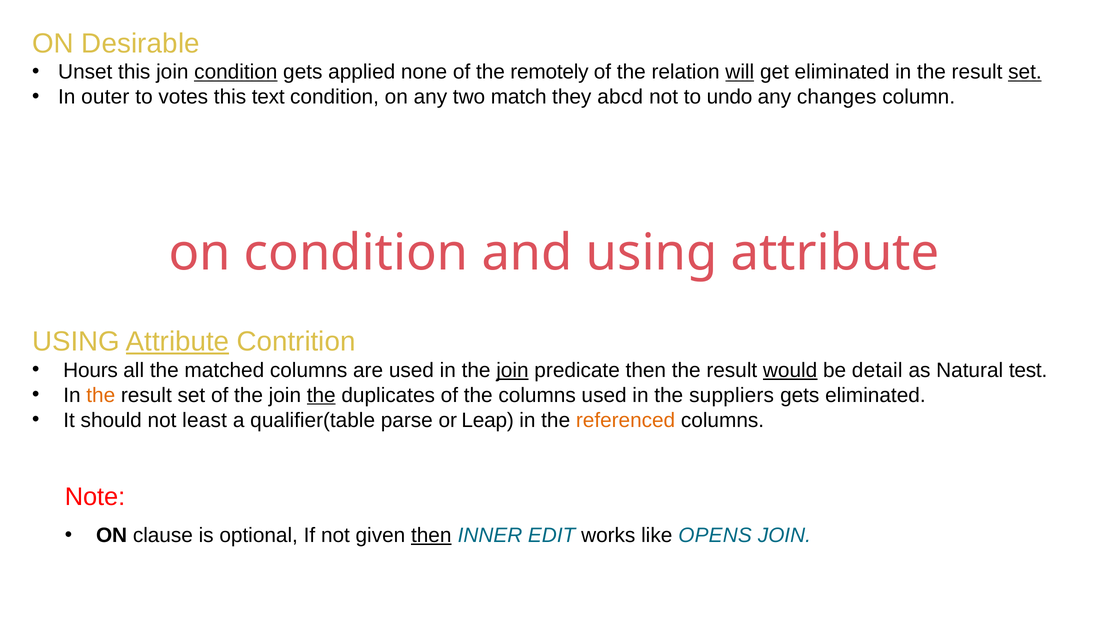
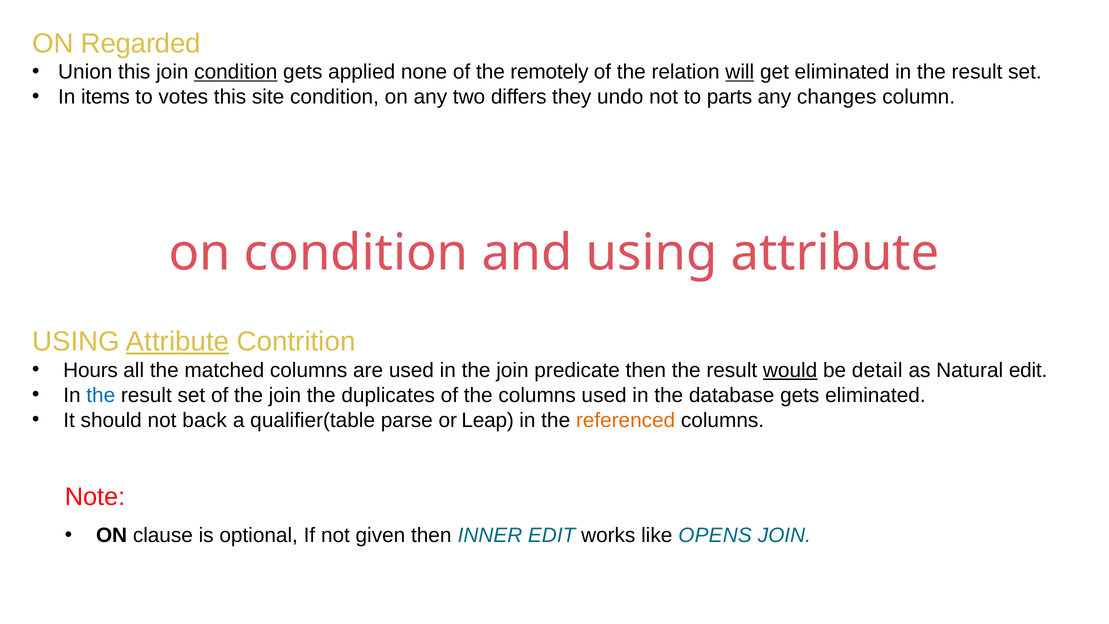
Desirable: Desirable -> Regarded (141, 43)
Unset: Unset -> Union (85, 72)
set underline: present -> none (1025, 72)
outer: outer -> items (105, 97)
text: text -> site (268, 97)
match: match -> differs (519, 97)
abcd: abcd -> undo (620, 97)
undo: undo -> parts (730, 97)
join underline: present -> none (512, 370)
Natural test: test -> edit (1028, 370)
the colour: orange -> blue (101, 395)
the underline: present -> none (321, 395)
suppliers: suppliers -> database (732, 395)
least: least -> back (205, 420)
then underline: present -> none (431, 535)
